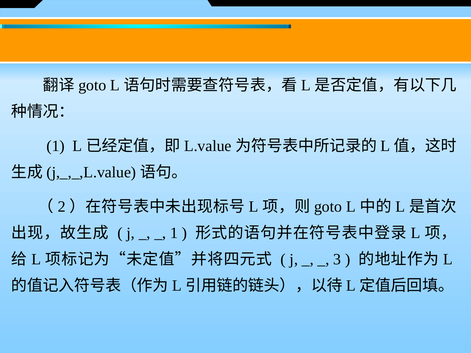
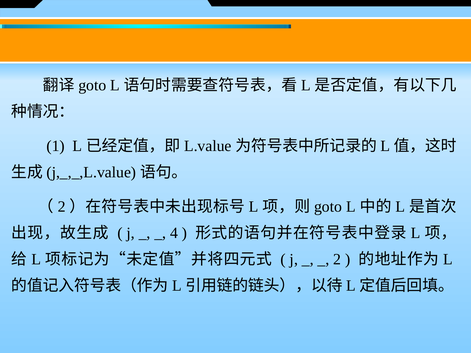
1: 1 -> 4 (174, 233)
3: 3 -> 2 (337, 259)
